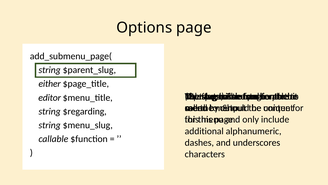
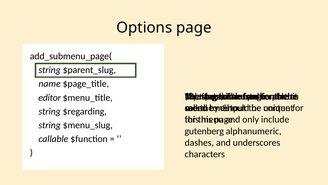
either: either -> name (50, 84)
additional: additional -> gutenberg (204, 131)
